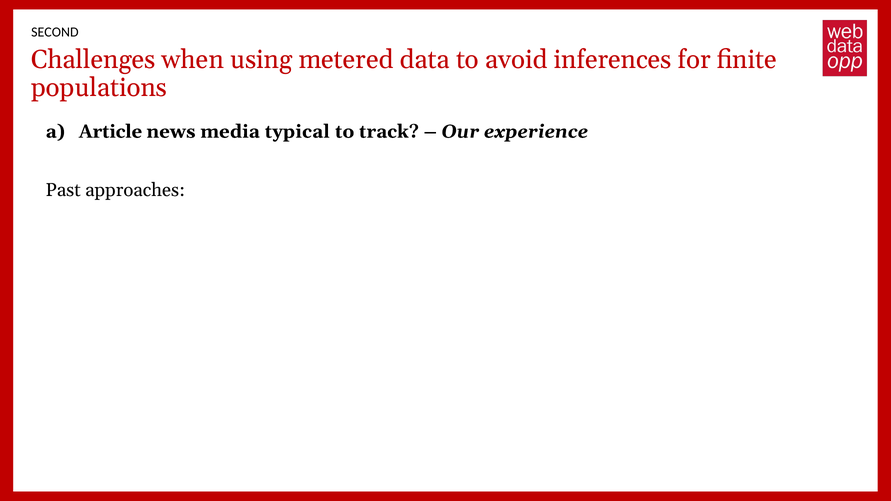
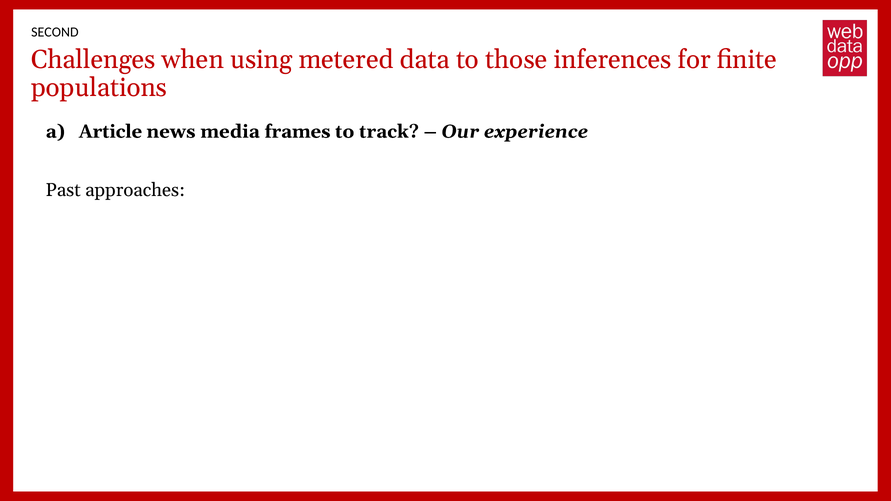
avoid: avoid -> those (516, 60)
typical: typical -> frames (297, 132)
